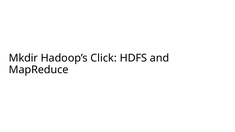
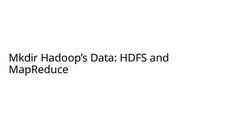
Click: Click -> Data (104, 58)
